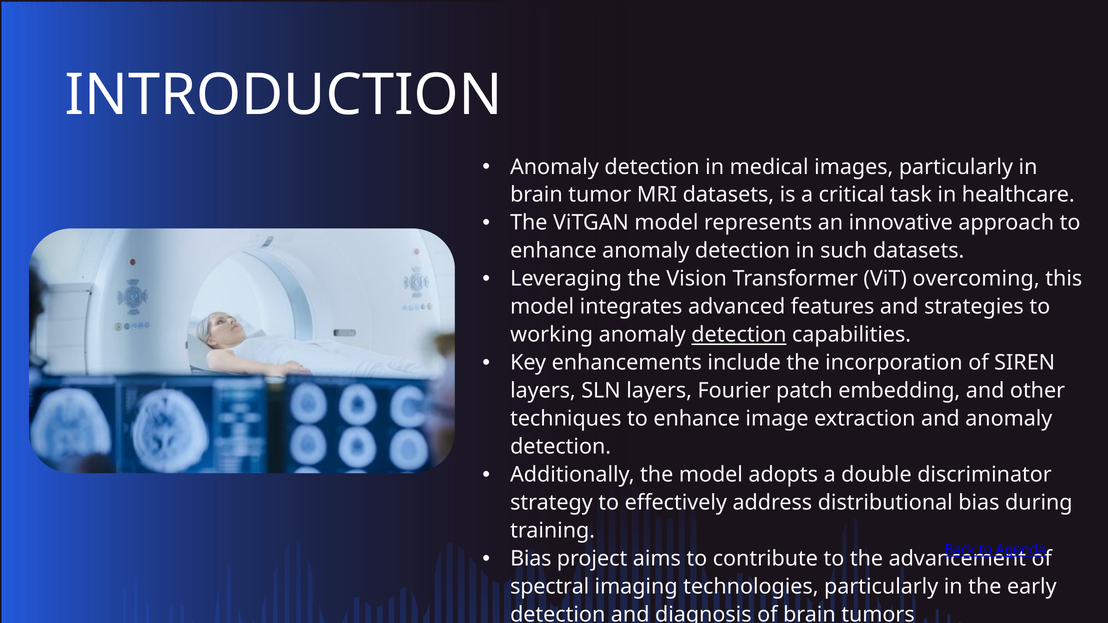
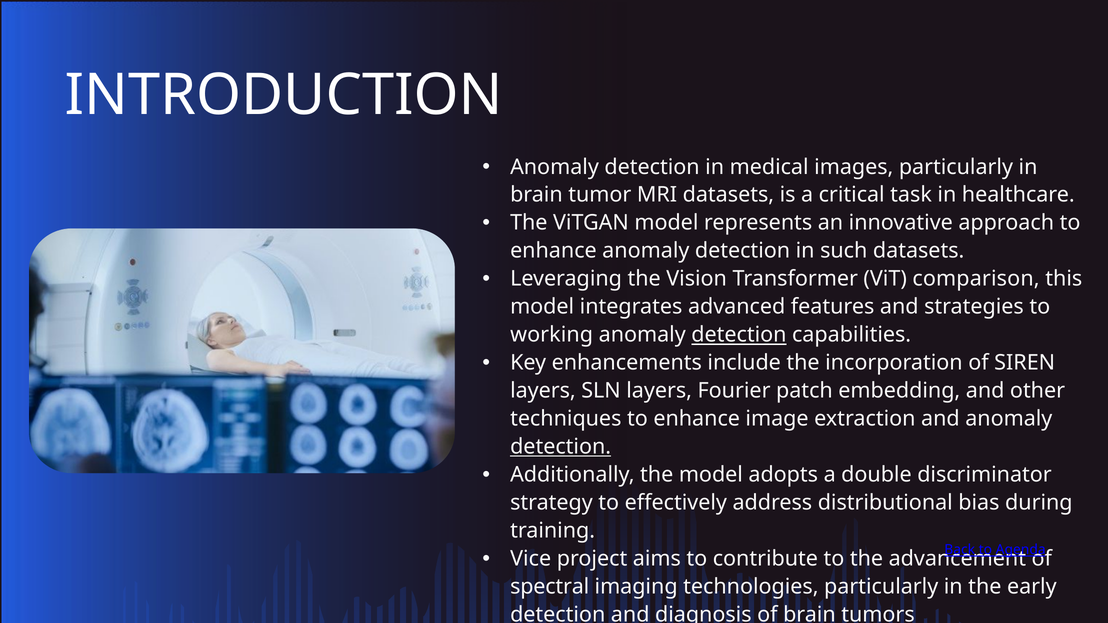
overcoming: overcoming -> comparison (976, 279)
detection underline: none -> present (561, 447)
Bias: Bias -> Vice (531, 559)
